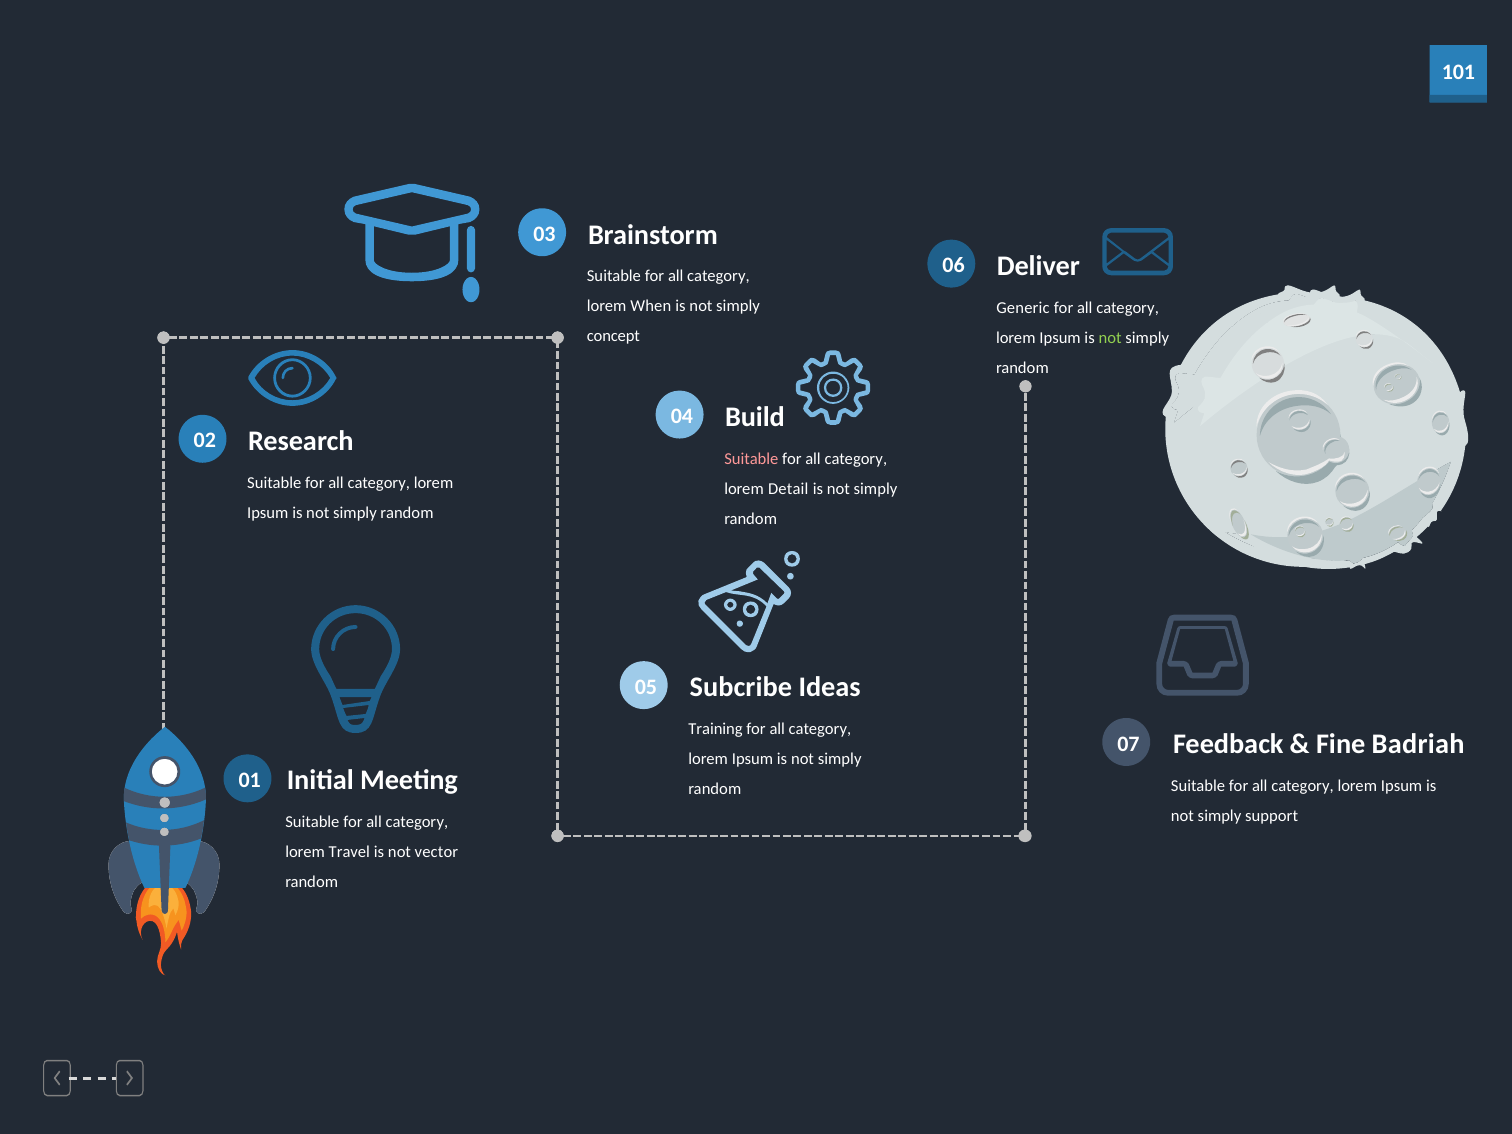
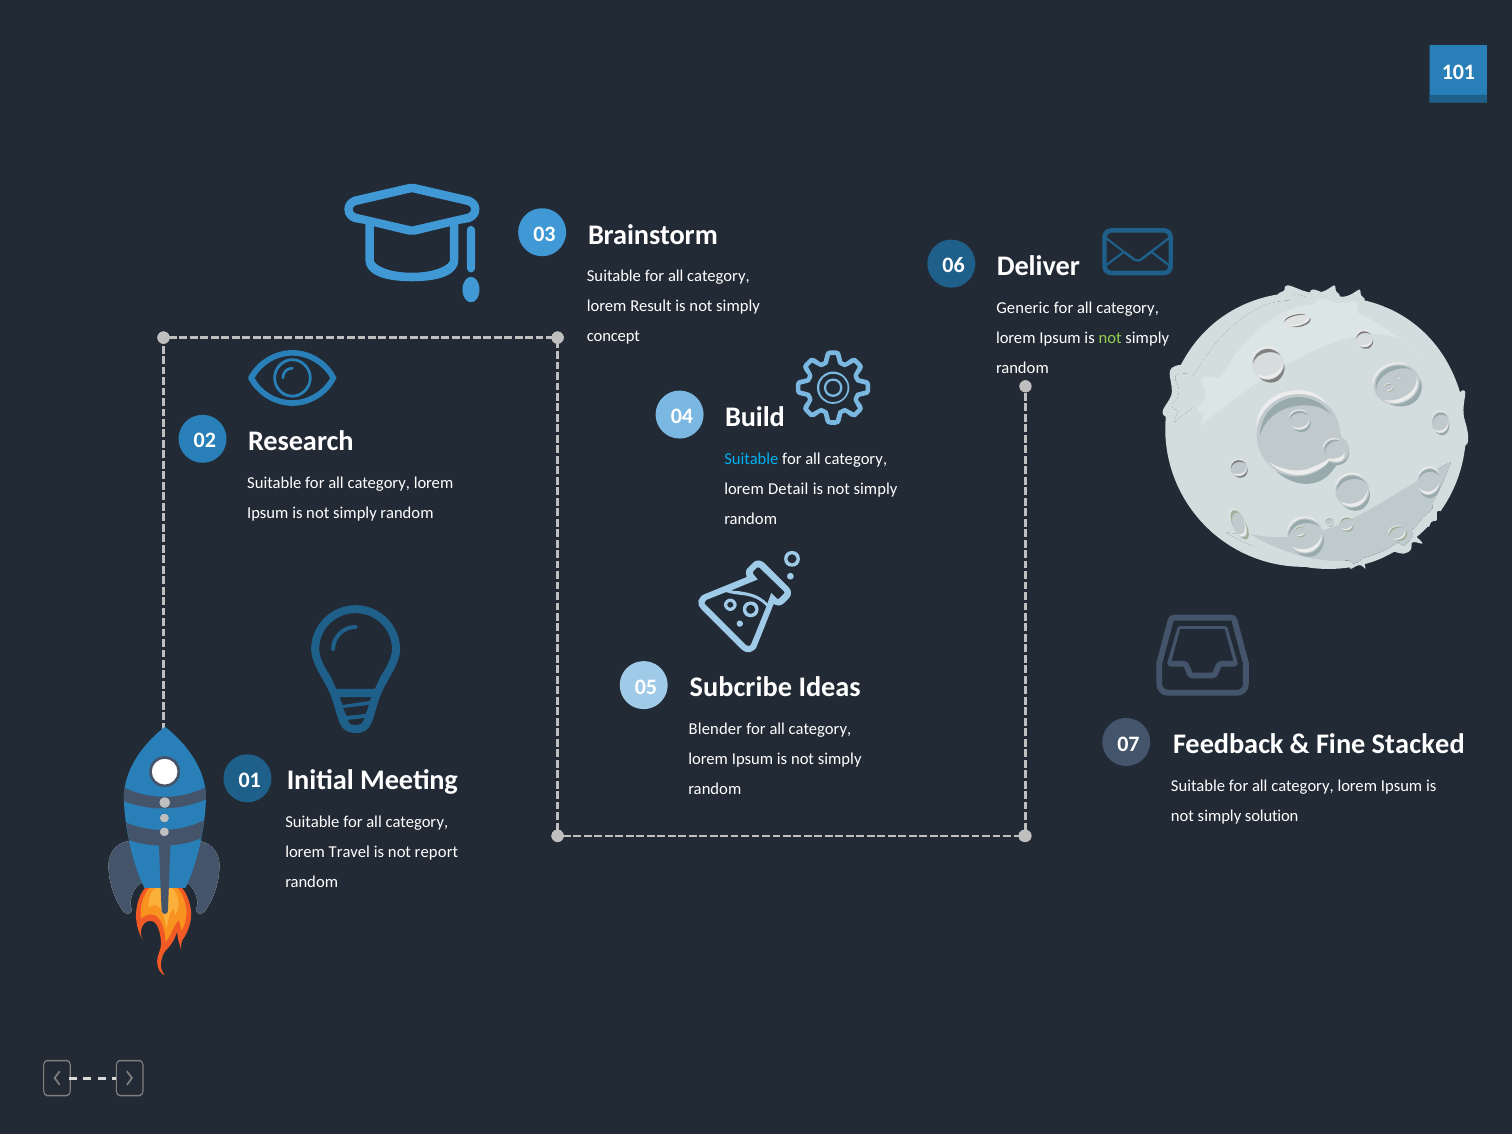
When: When -> Result (651, 306)
Suitable colour: pink -> light blue (751, 459)
Training: Training -> Blender (715, 729)
Badriah: Badriah -> Stacked (1418, 744)
support: support -> solution (1272, 816)
vector: vector -> report (436, 852)
